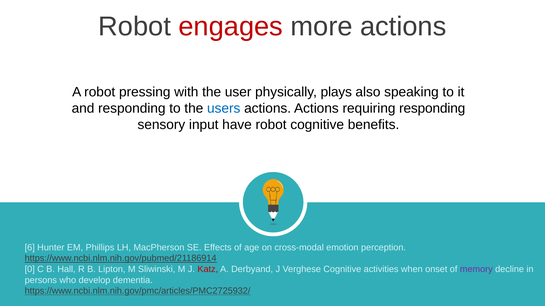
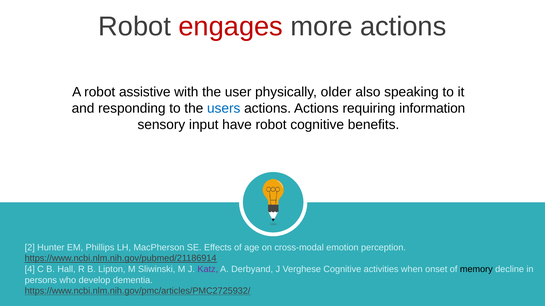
pressing: pressing -> assistive (145, 92)
plays: plays -> older (336, 92)
requiring responding: responding -> information (432, 108)
6: 6 -> 2 (30, 248)
0: 0 -> 4 (30, 270)
Katz colour: red -> purple (208, 270)
memory colour: purple -> black (476, 270)
